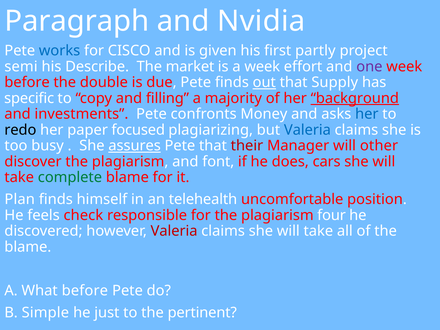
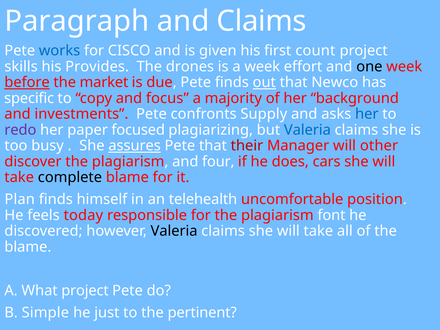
and Nvidia: Nvidia -> Claims (262, 21)
partly: partly -> count (315, 51)
semi: semi -> skills (21, 67)
Describe: Describe -> Provides (97, 67)
market: market -> drones (190, 67)
one colour: purple -> black (369, 67)
before underline: none -> present (27, 82)
double: double -> market (104, 82)
Supply: Supply -> Newco (335, 82)
filling: filling -> focus (167, 98)
background underline: present -> none (355, 98)
Money: Money -> Supply (264, 114)
redo colour: black -> purple (20, 130)
font: font -> four (218, 162)
complete colour: green -> black (70, 177)
check: check -> today (83, 215)
four: four -> font (332, 215)
Valeria colour: red -> black (174, 231)
What before: before -> project (85, 291)
